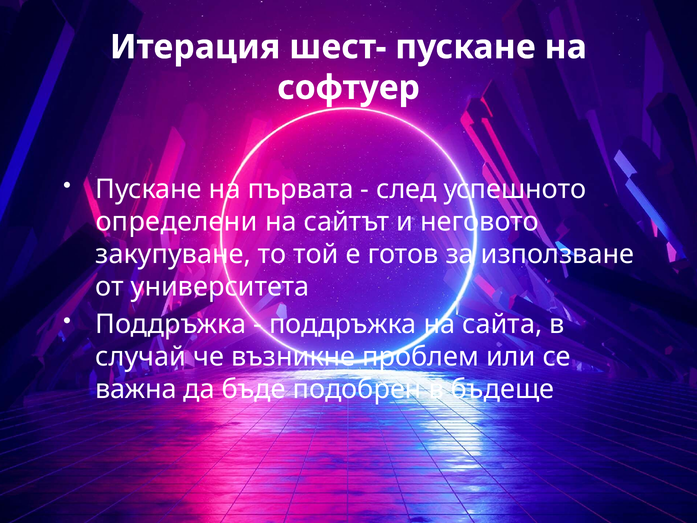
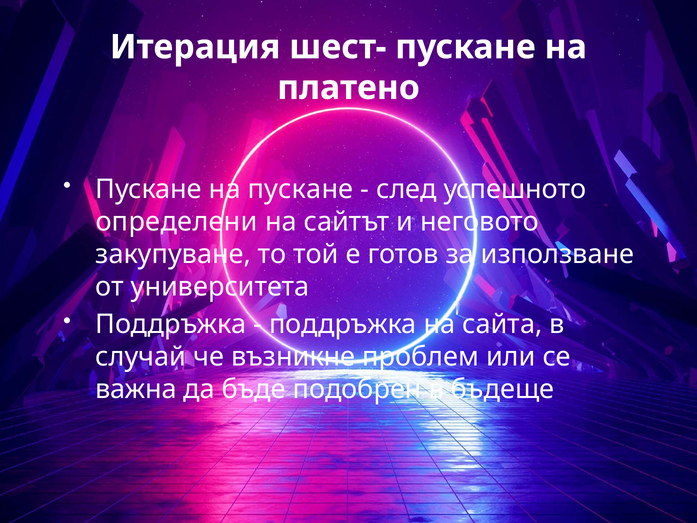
софтуер: софтуер -> платено (348, 88)
на първата: първата -> пускане (300, 189)
